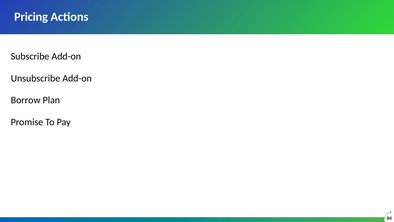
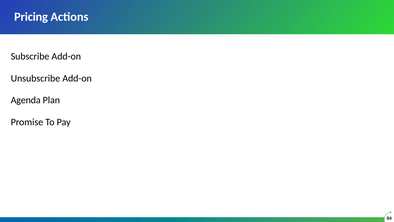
Borrow: Borrow -> Agenda (26, 100)
